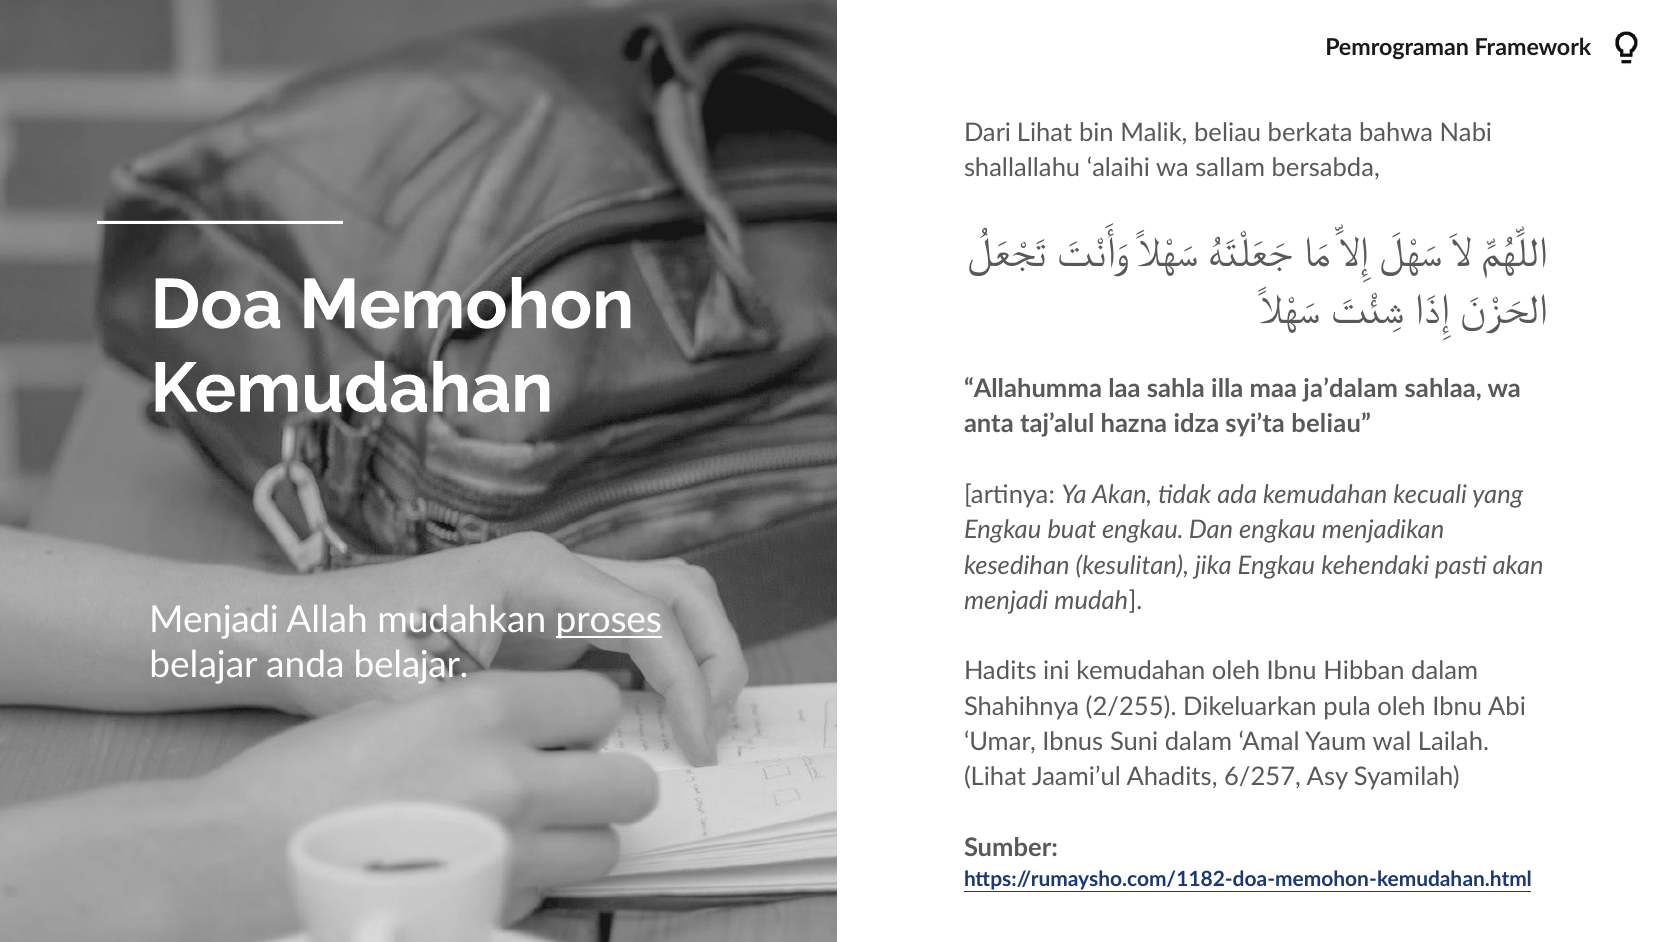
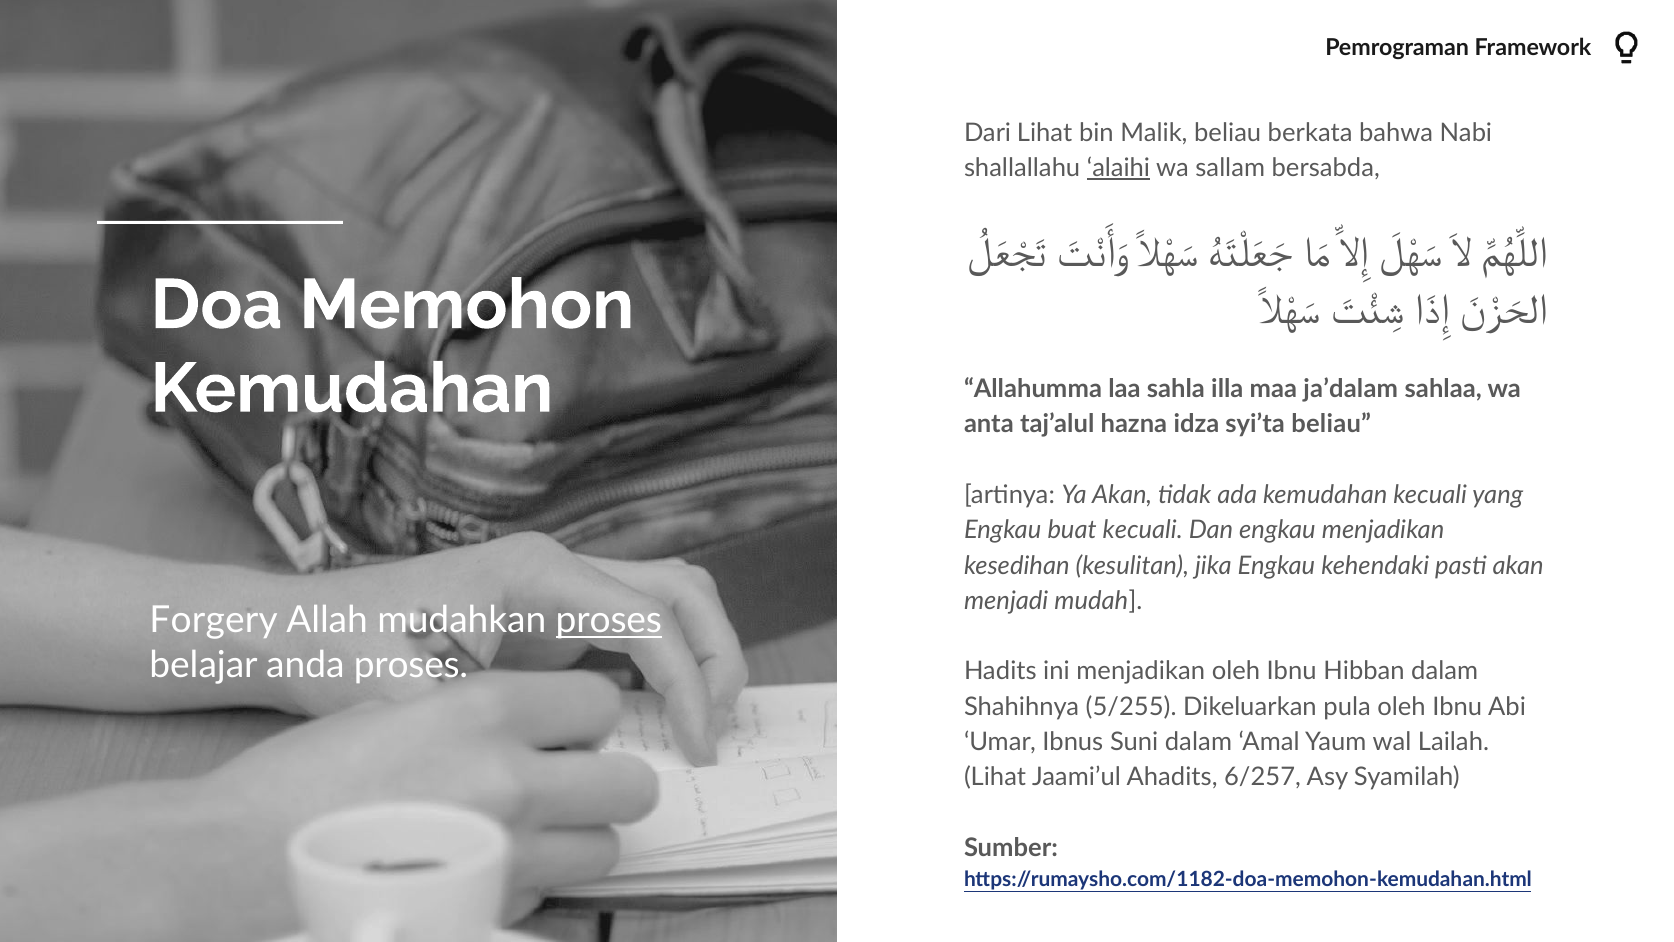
alaihi underline: none -> present (1118, 168)
buat engkau: engkau -> kecuali (1143, 530)
Menjadi: Menjadi -> Forgery (214, 620)
anda belajar: belajar -> proses (411, 665)
ini kemudahan: kemudahan -> menjadikan (1141, 671)
2/255: 2/255 -> 5/255 (1131, 706)
